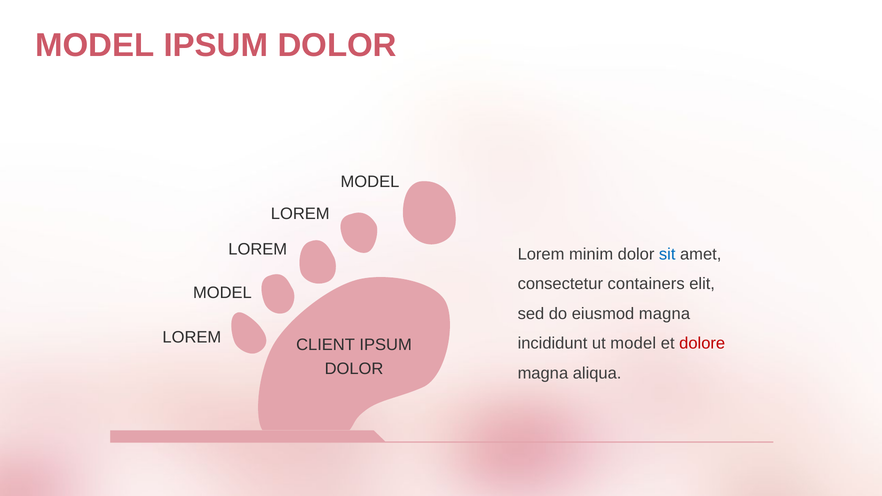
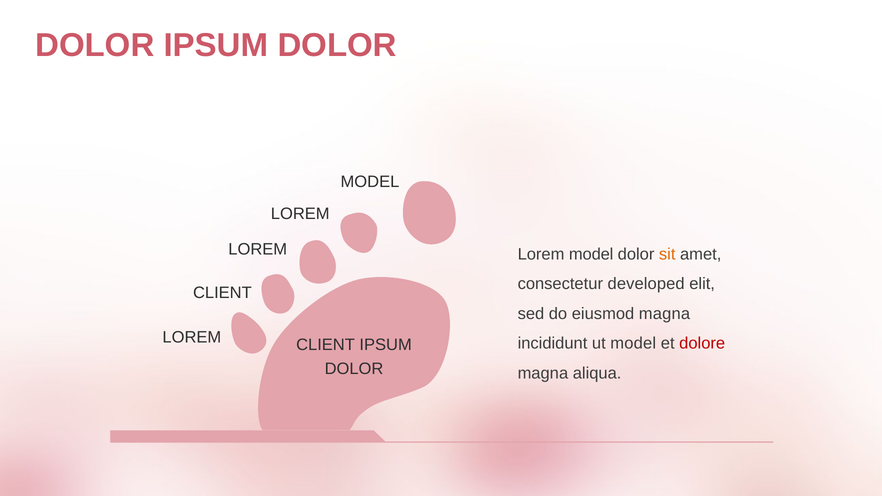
MODEL: MODEL -> DOLOR (95, 45)
Lorem minim: minim -> model (591, 254)
sit colour: blue -> orange (667, 254)
containers: containers -> developed (646, 284)
MODEL: MODEL -> CLIENT (222, 293)
